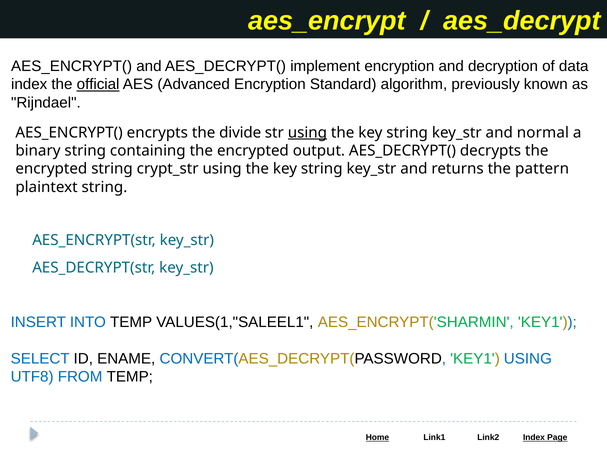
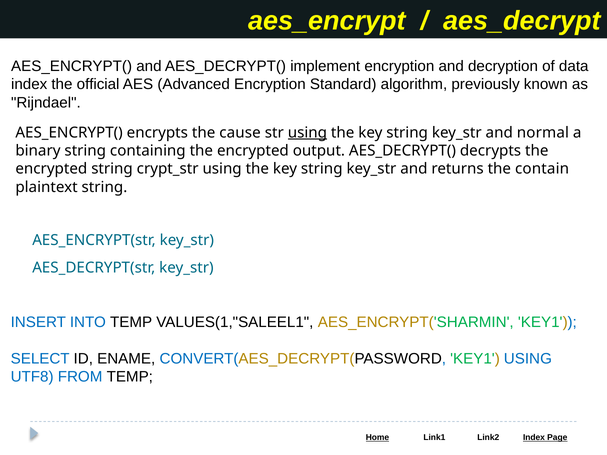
official underline: present -> none (98, 85)
divide: divide -> cause (240, 133)
pattern: pattern -> contain (542, 169)
